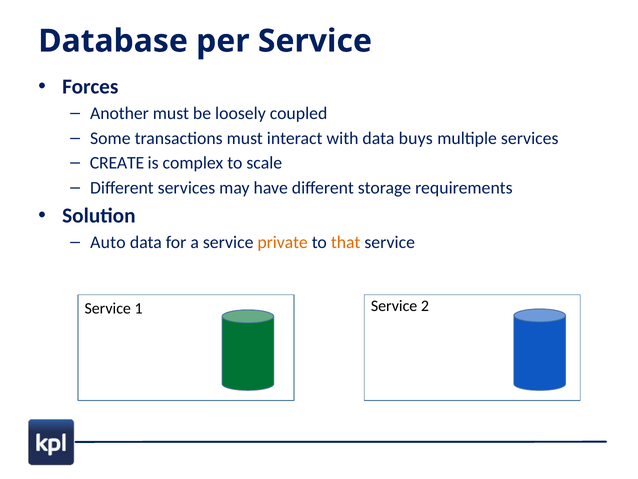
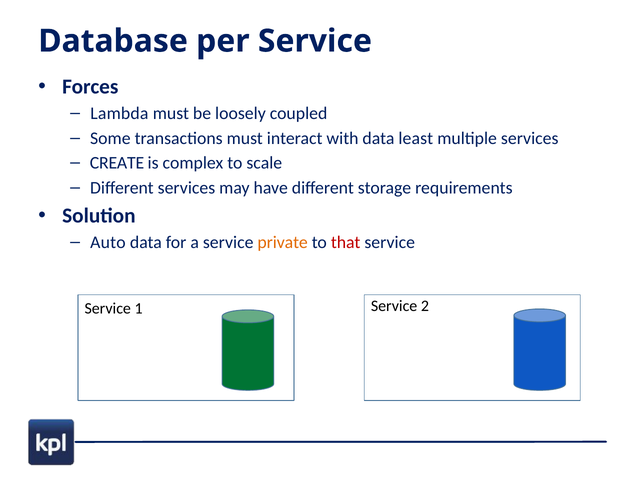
Another: Another -> Lambda (119, 113)
buys: buys -> least (416, 138)
that colour: orange -> red (346, 242)
